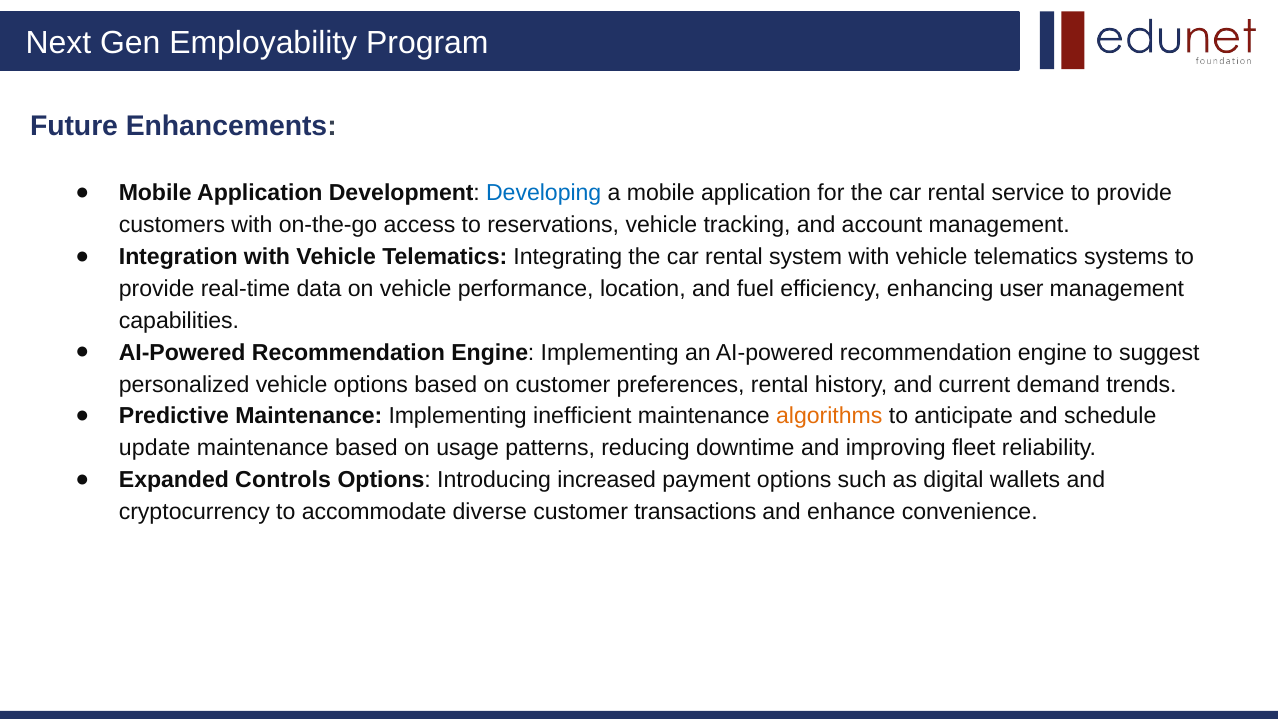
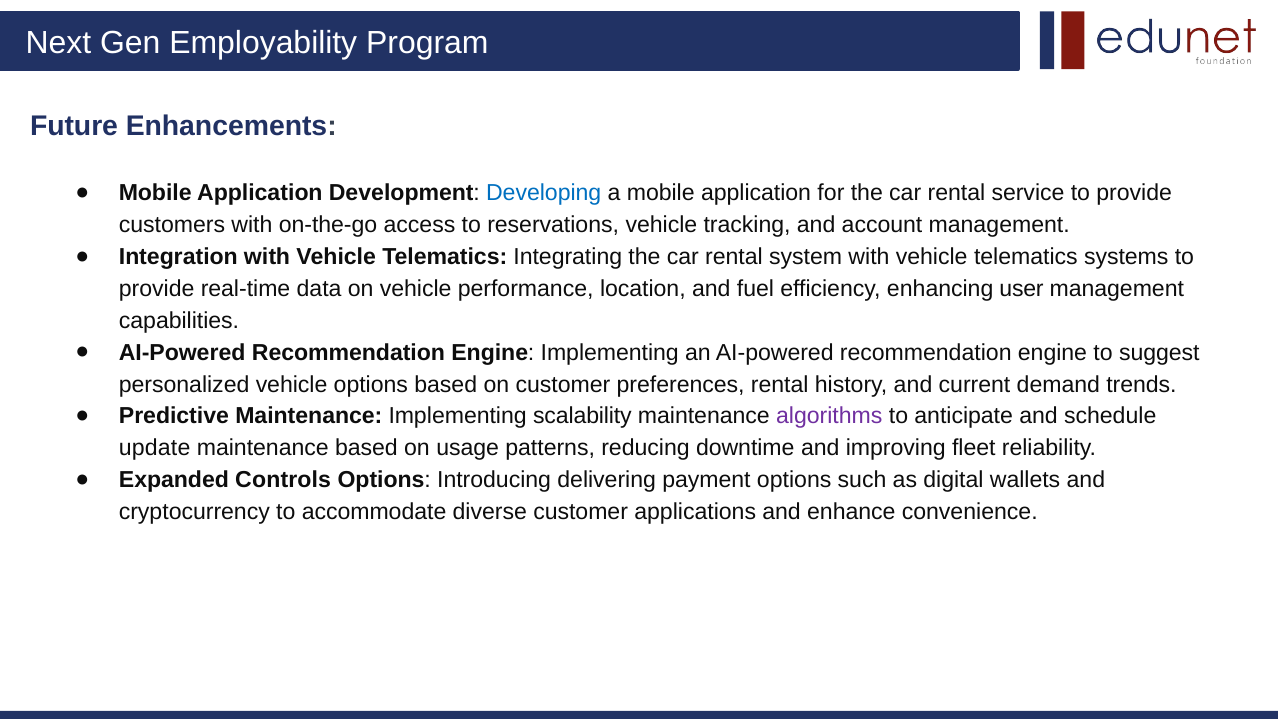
inefficient: inefficient -> scalability (582, 416)
algorithms colour: orange -> purple (829, 416)
increased: increased -> delivering (607, 480)
transactions: transactions -> applications (695, 512)
